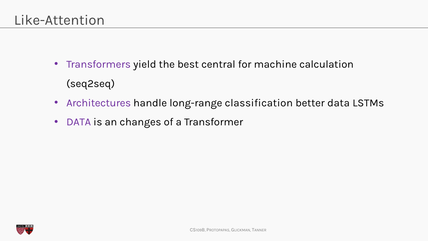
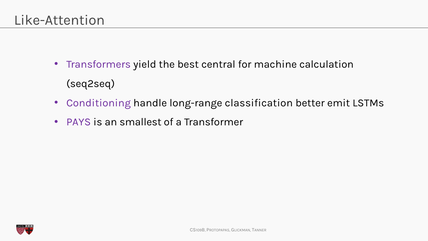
Architectures: Architectures -> Conditioning (99, 103)
better data: data -> emit (339, 103)
DATA: DATA -> PAYS (79, 122)
changes: changes -> smallest (140, 122)
